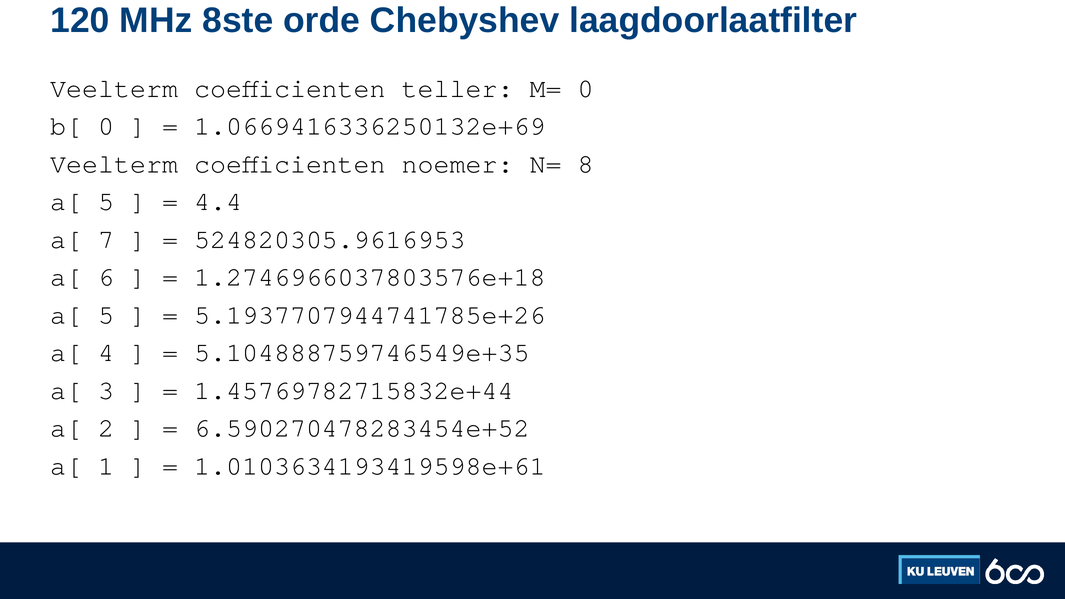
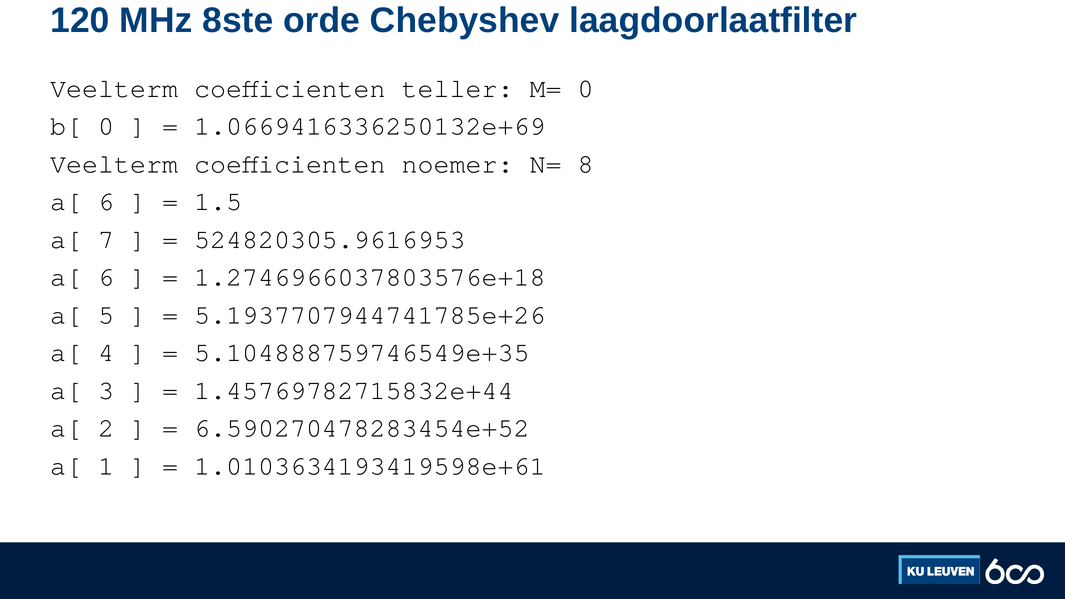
5: 5 -> 6 (106, 202)
4.4: 4.4 -> 1.5 (218, 202)
